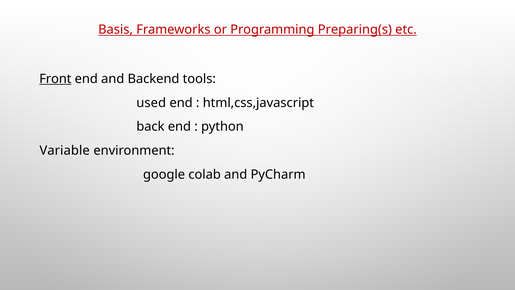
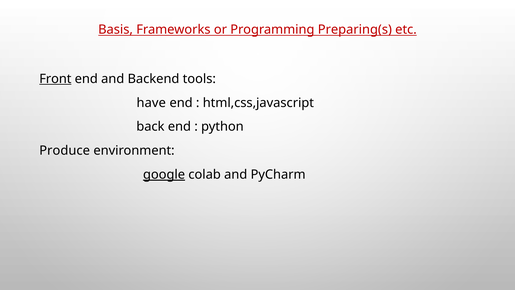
used: used -> have (151, 103)
Variable: Variable -> Produce (65, 150)
google underline: none -> present (164, 174)
